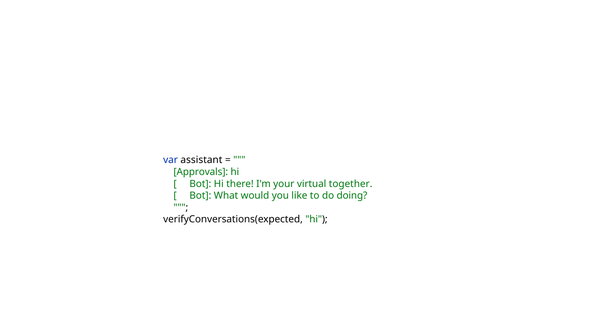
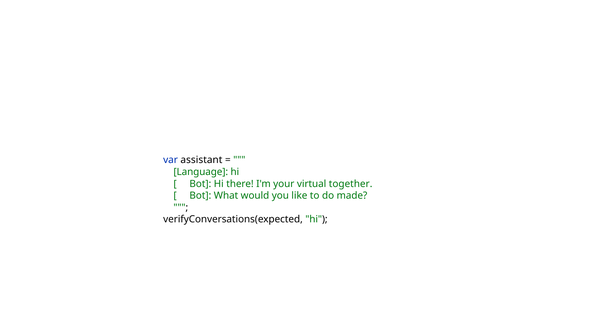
Approvals: Approvals -> Language (201, 172)
doing: doing -> made (352, 196)
